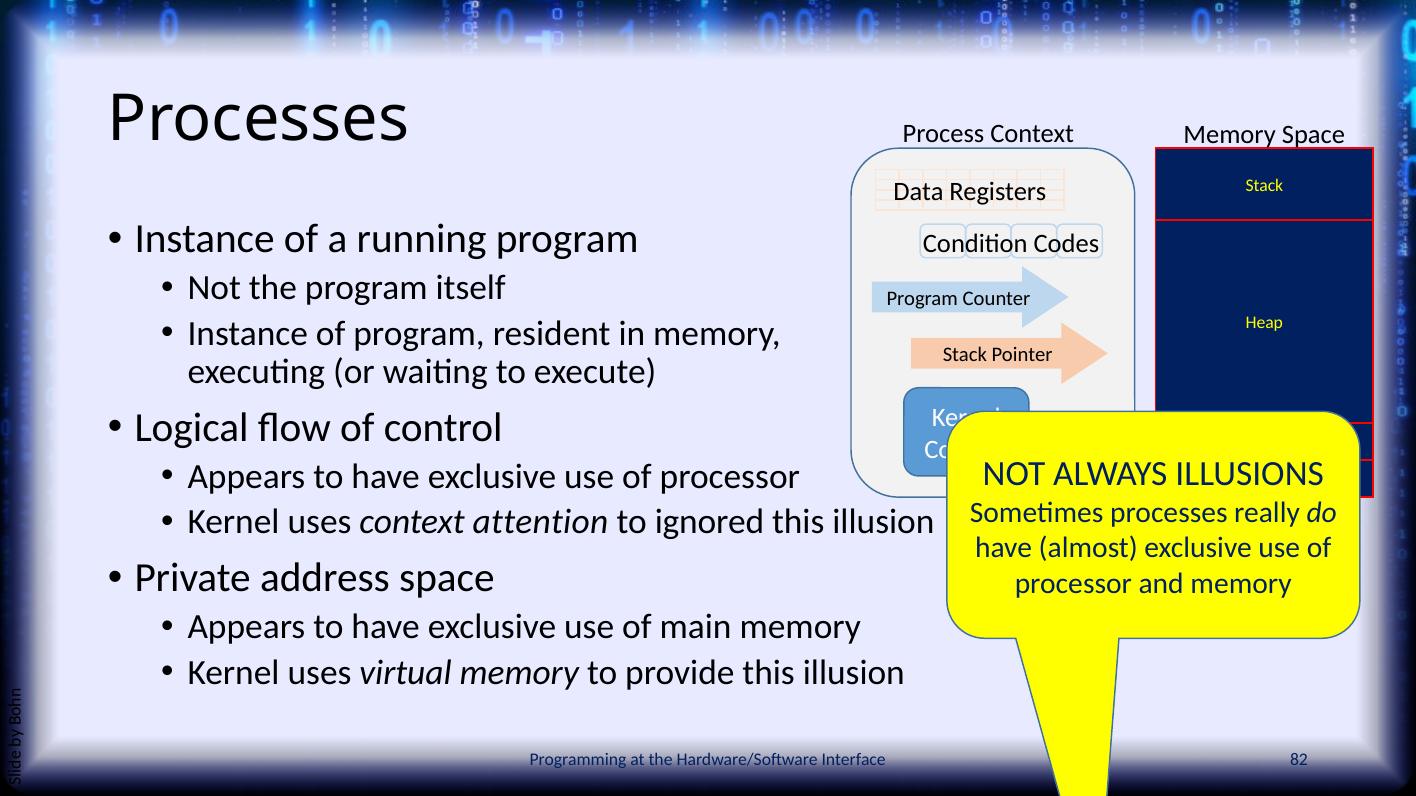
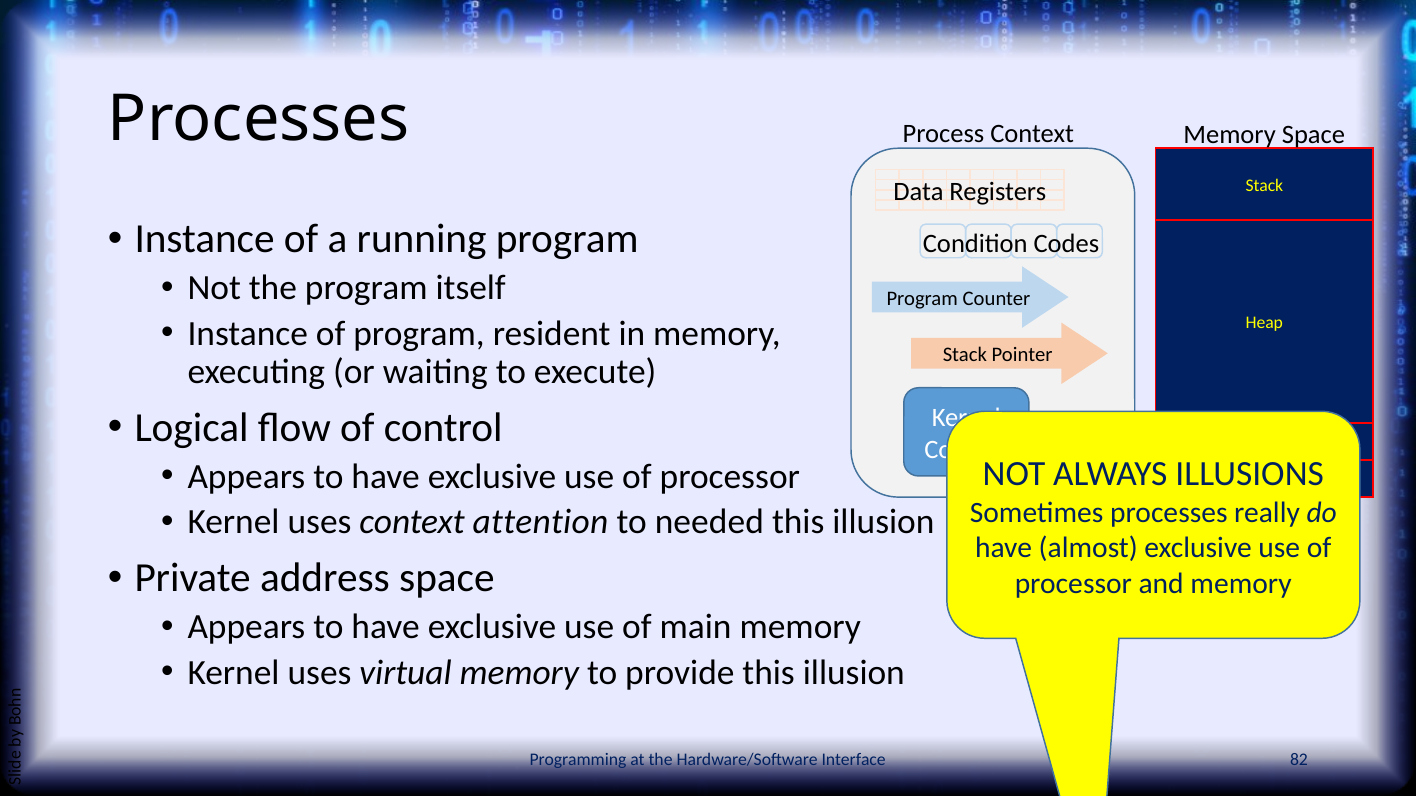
ignored: ignored -> needed (709, 522)
